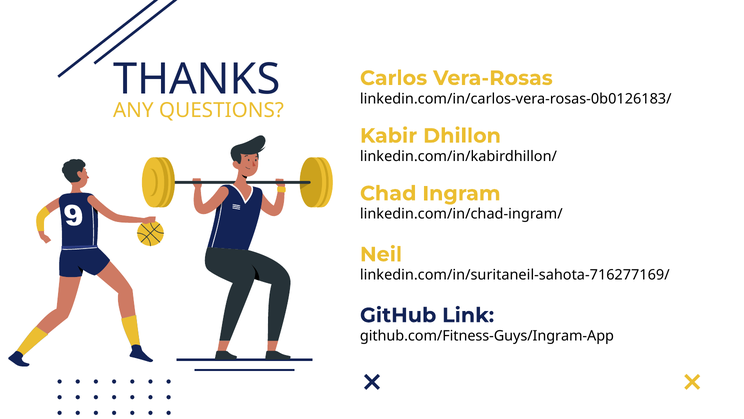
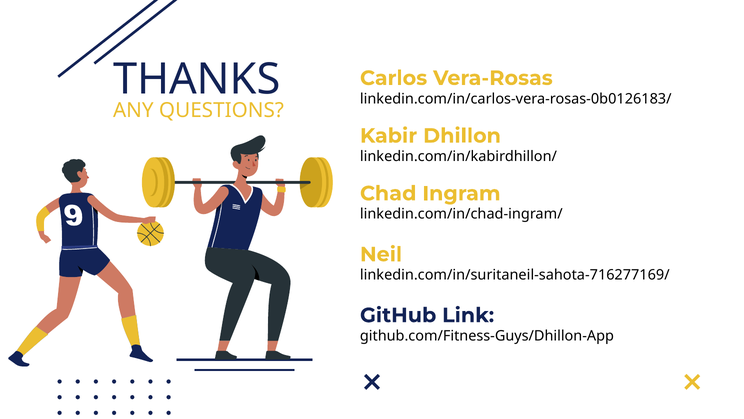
github.com/Fitness-Guys/Ingram-App: github.com/Fitness-Guys/Ingram-App -> github.com/Fitness-Guys/Dhillon-App (487, 336)
